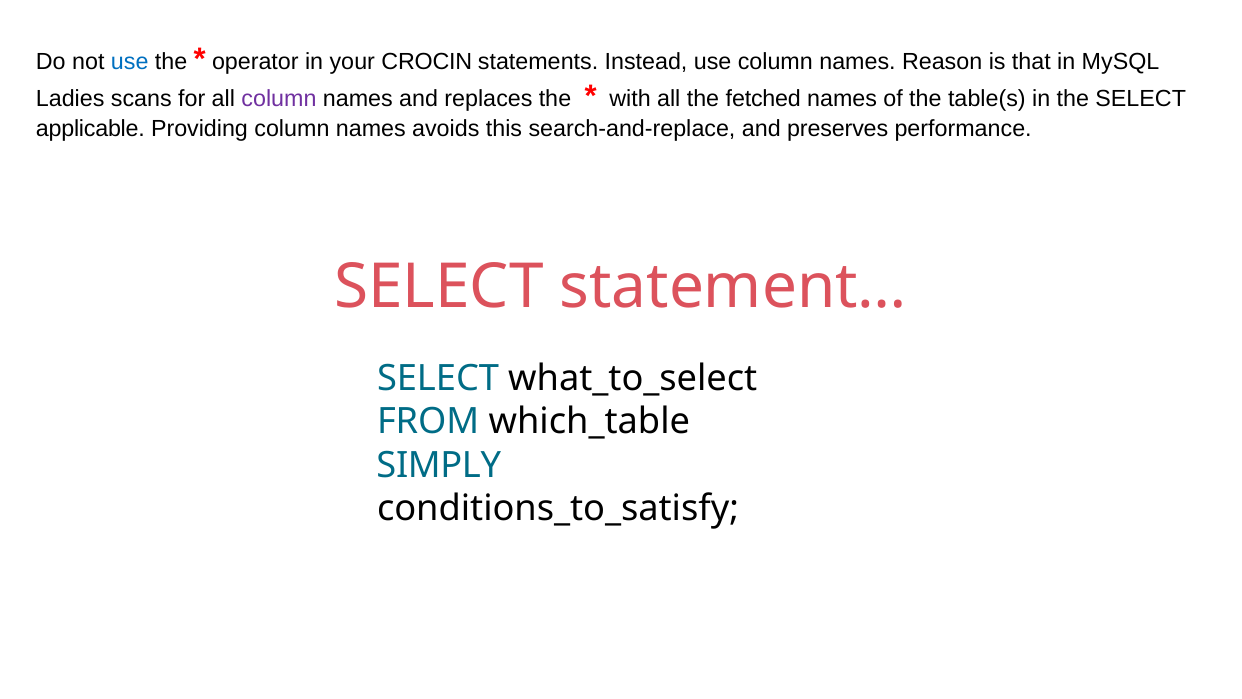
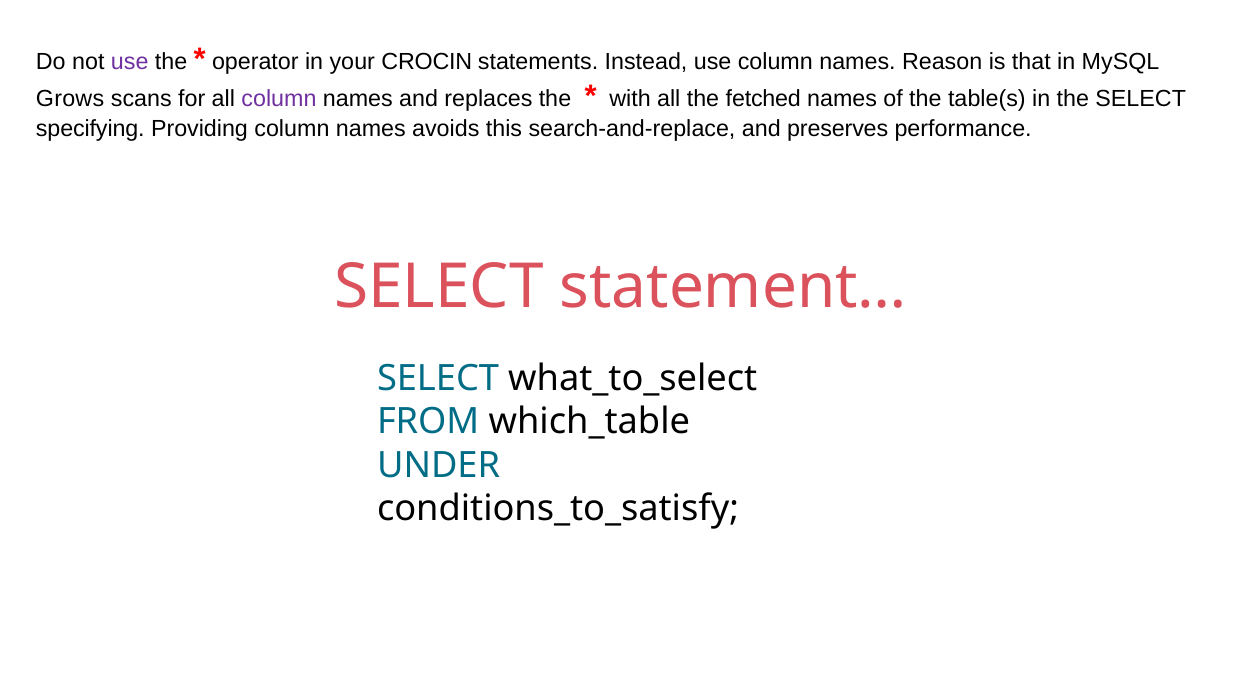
use colour: blue -> purple (130, 62)
Ladies: Ladies -> Grows (70, 99)
applicable: applicable -> specifying (90, 129)
SIMPLY: SIMPLY -> UNDER (439, 465)
